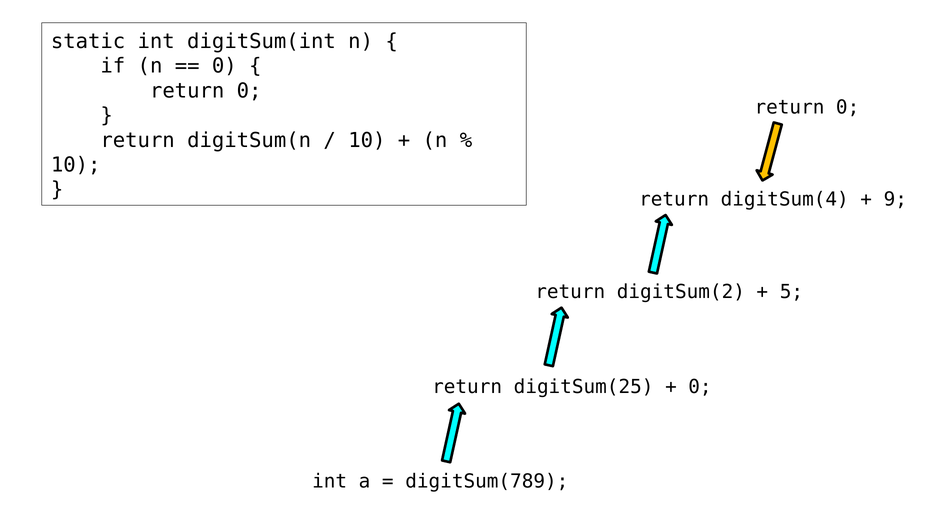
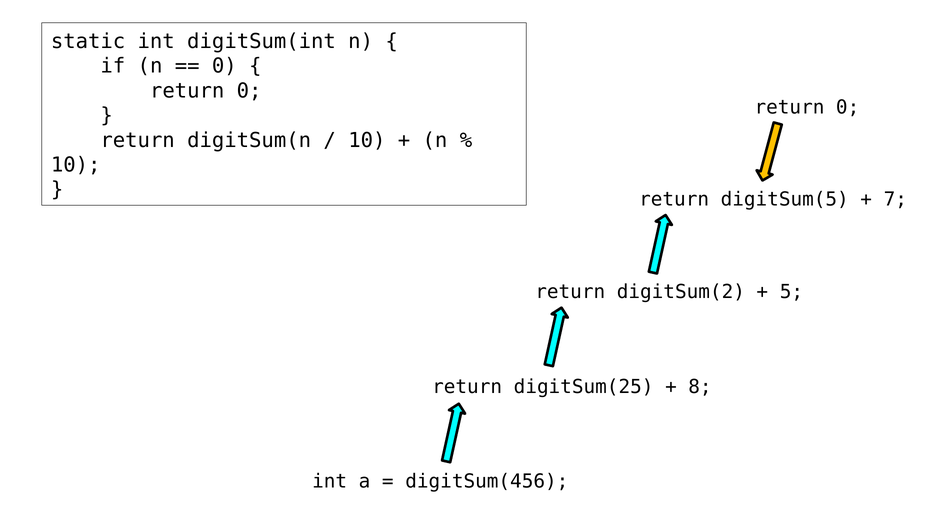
digitSum(4: digitSum(4 -> digitSum(5 (785, 199)
9: 9 -> 7 (895, 199)
0: 0 -> 8 (700, 387)
digitSum(789: digitSum(789 -> digitSum(456 (487, 482)
